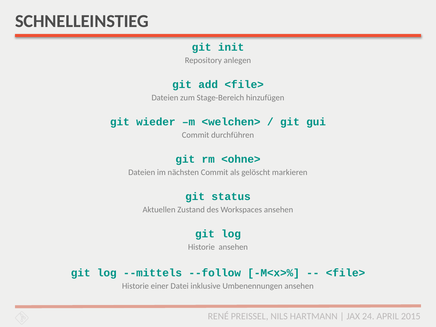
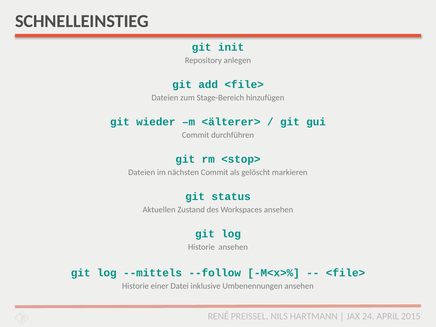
<welchen>: <welchen> -> <älterer> (231, 122)
<ohne>: <ohne> -> <stop> (241, 159)
